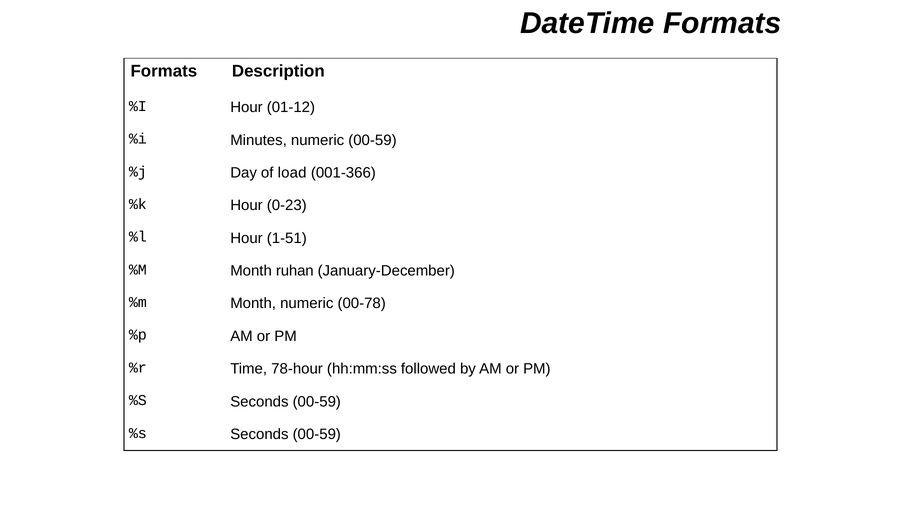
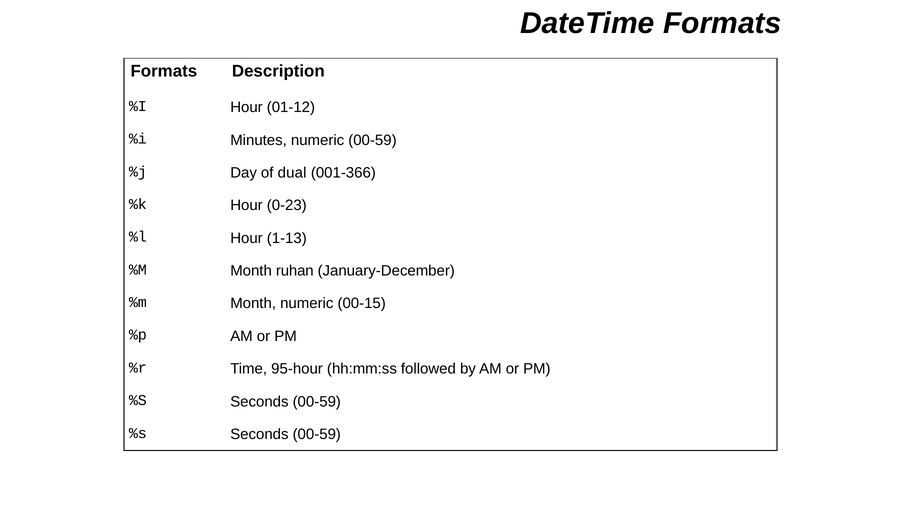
load: load -> dual (292, 173)
1-51: 1-51 -> 1-13 (287, 238)
00-78: 00-78 -> 00-15 (362, 303)
78-hour: 78-hour -> 95-hour (297, 369)
